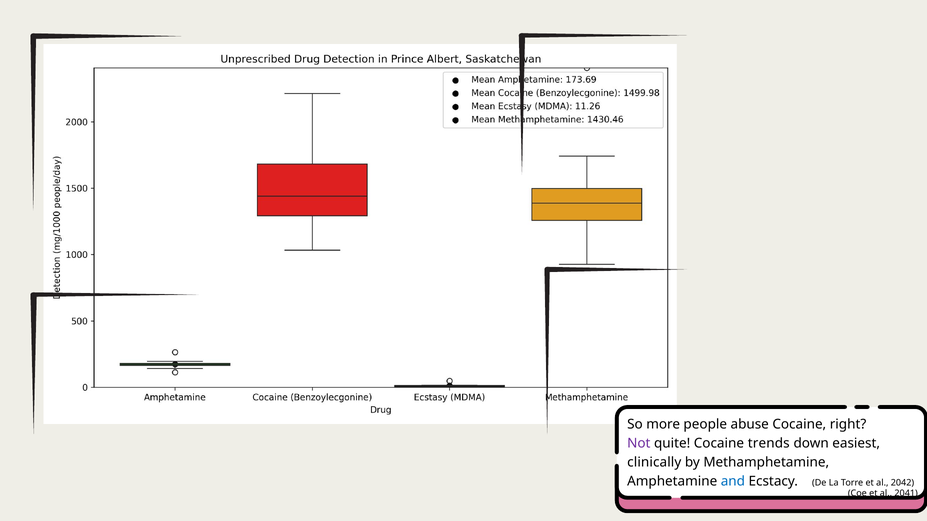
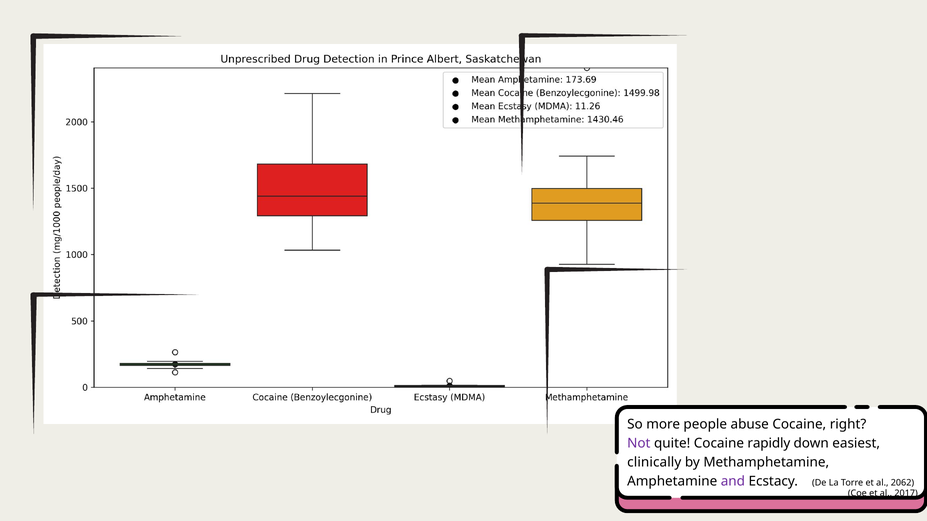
trends: trends -> rapidly (769, 444)
and colour: blue -> purple (733, 482)
2042: 2042 -> 2062 (902, 483)
2041: 2041 -> 2017 (906, 494)
